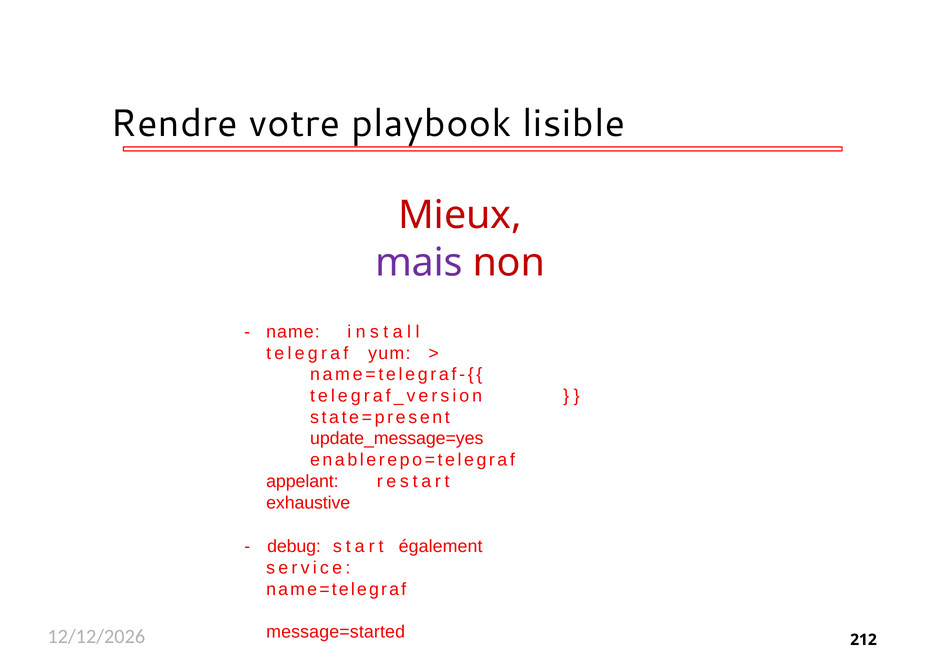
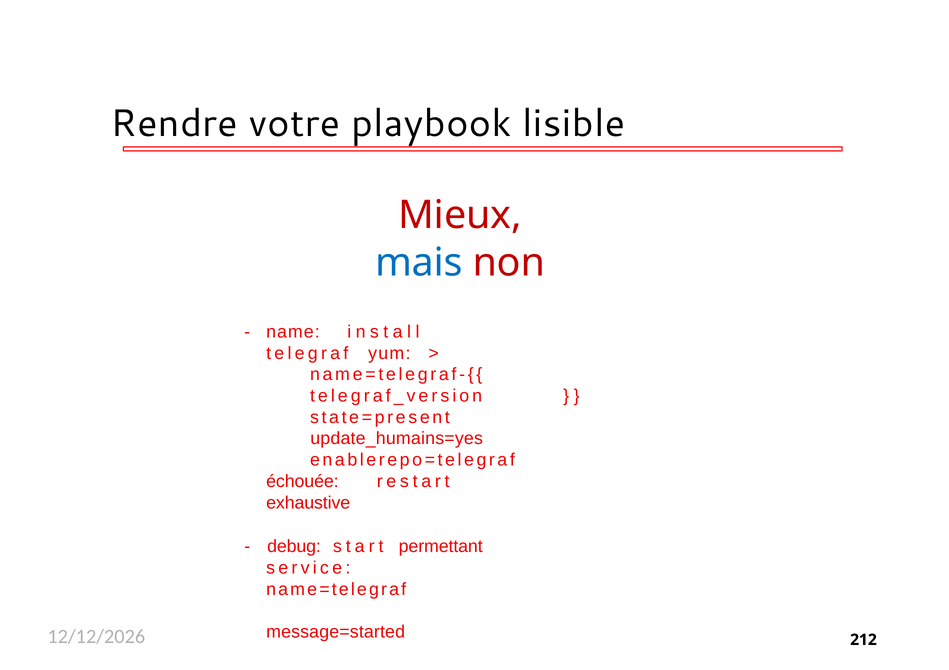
mais colour: purple -> blue (419, 263)
update_message=yes: update_message=yes -> update_humains=yes (397, 439)
appelant: appelant -> échouée (302, 482)
également: également -> permettant (441, 547)
